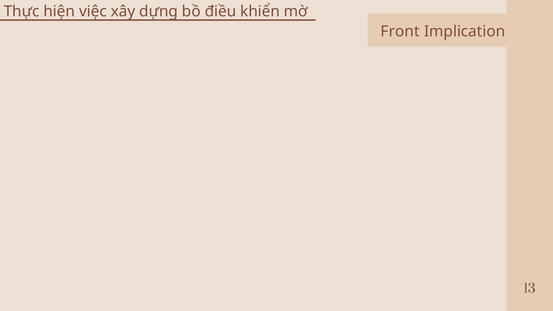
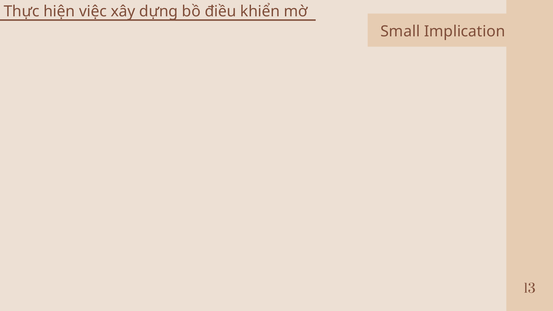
Front: Front -> Small (400, 31)
